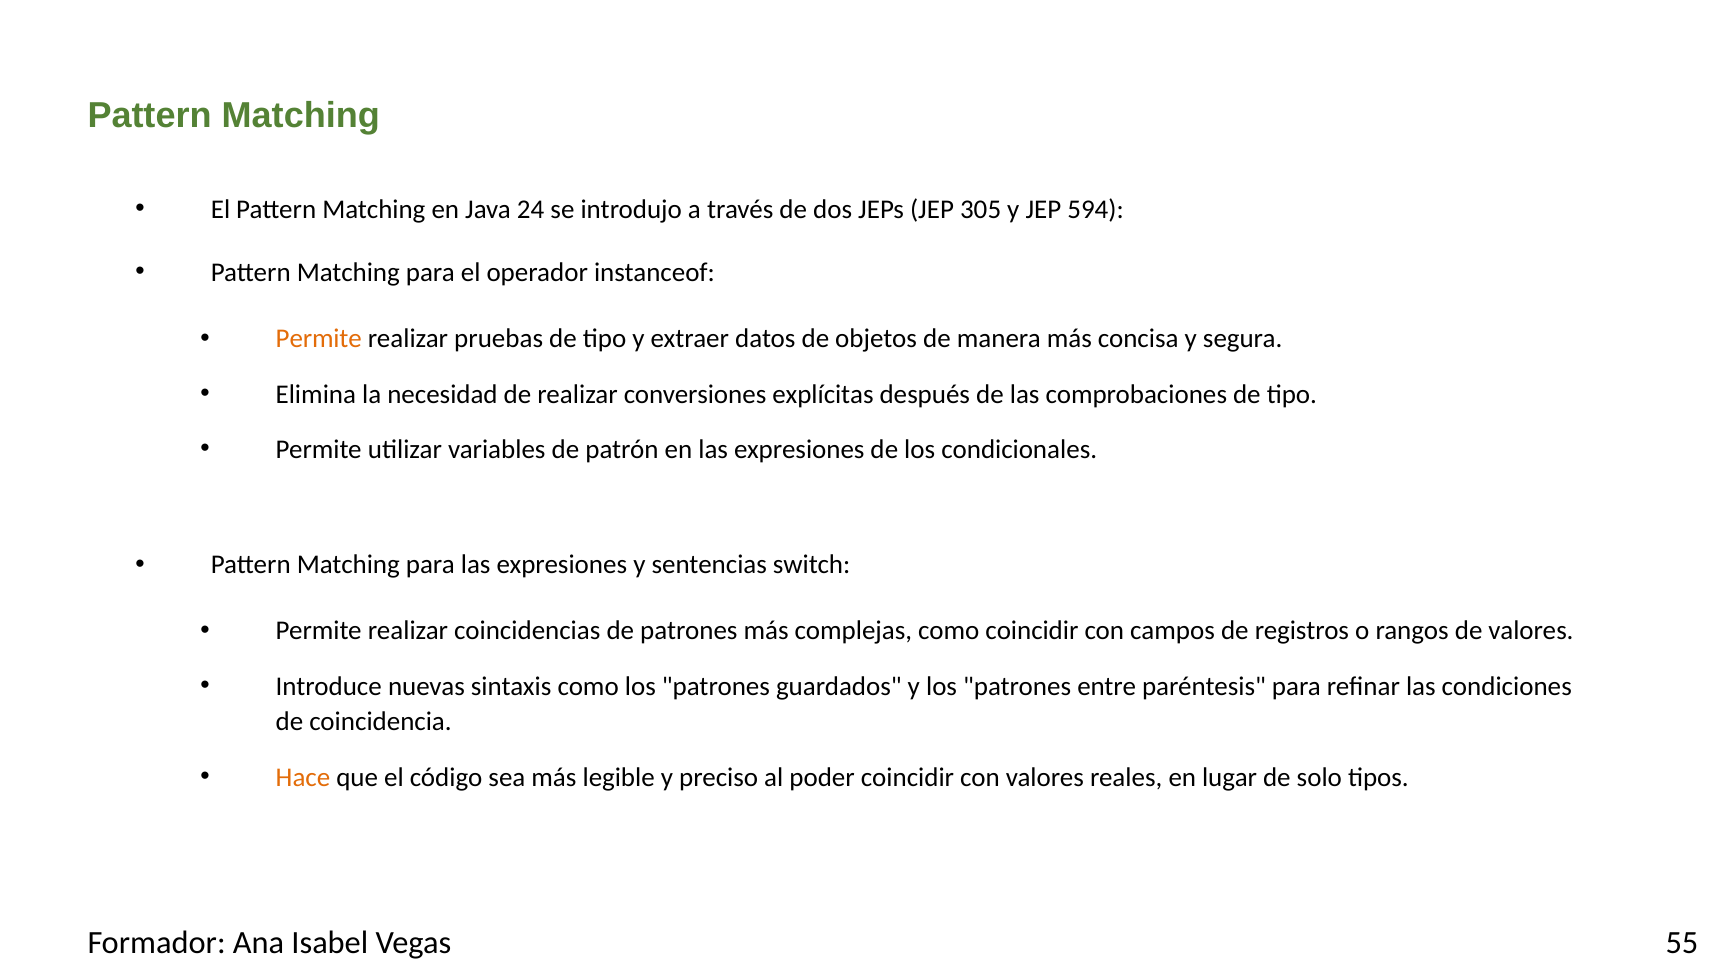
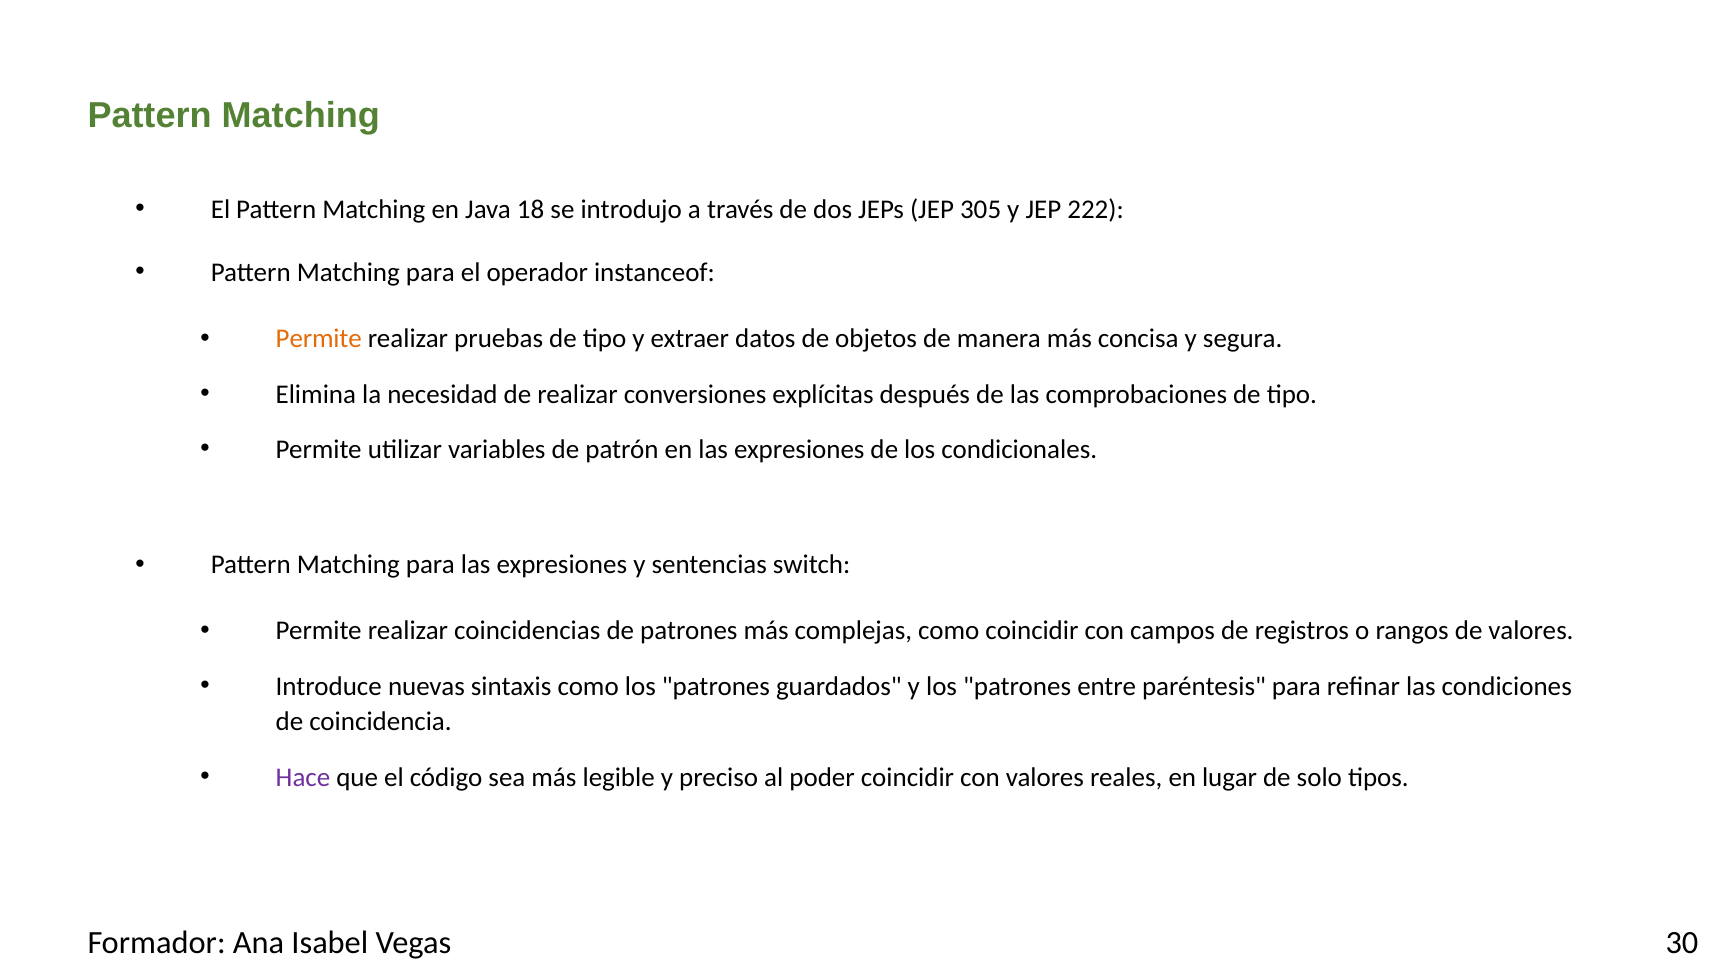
24: 24 -> 18 (531, 210)
594: 594 -> 222 (1096, 210)
Hace colour: orange -> purple (303, 778)
55: 55 -> 30 (1682, 943)
